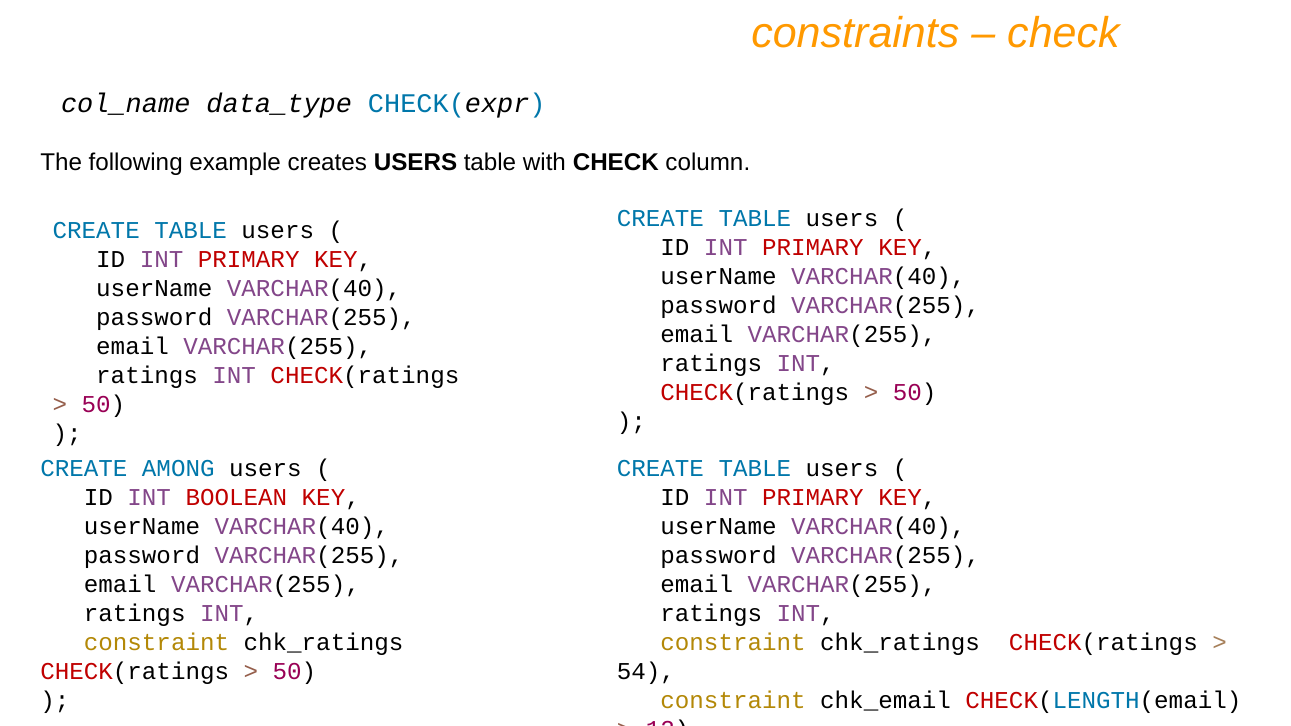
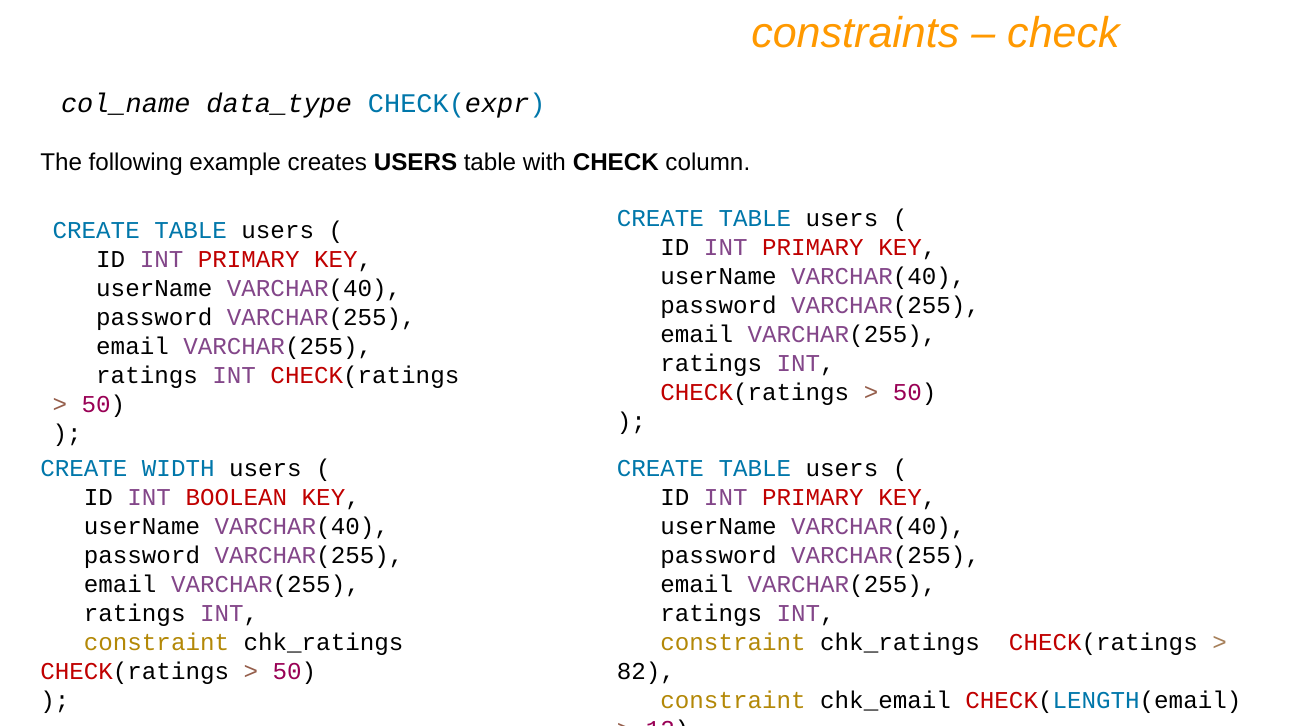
AMONG: AMONG -> WIDTH (178, 469)
54: 54 -> 82 (646, 672)
